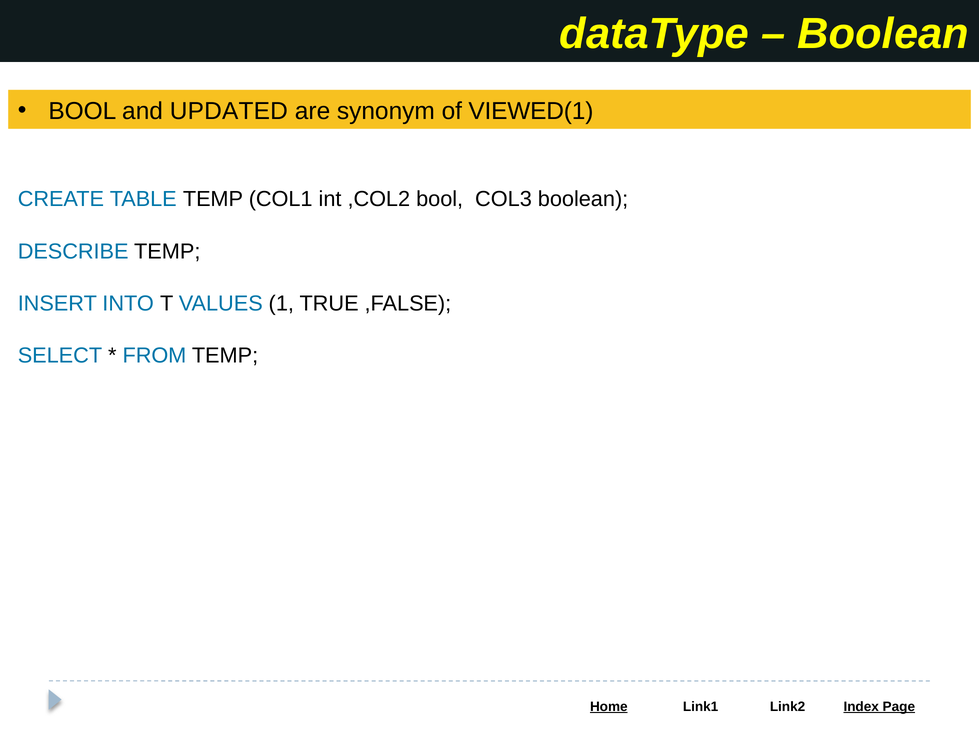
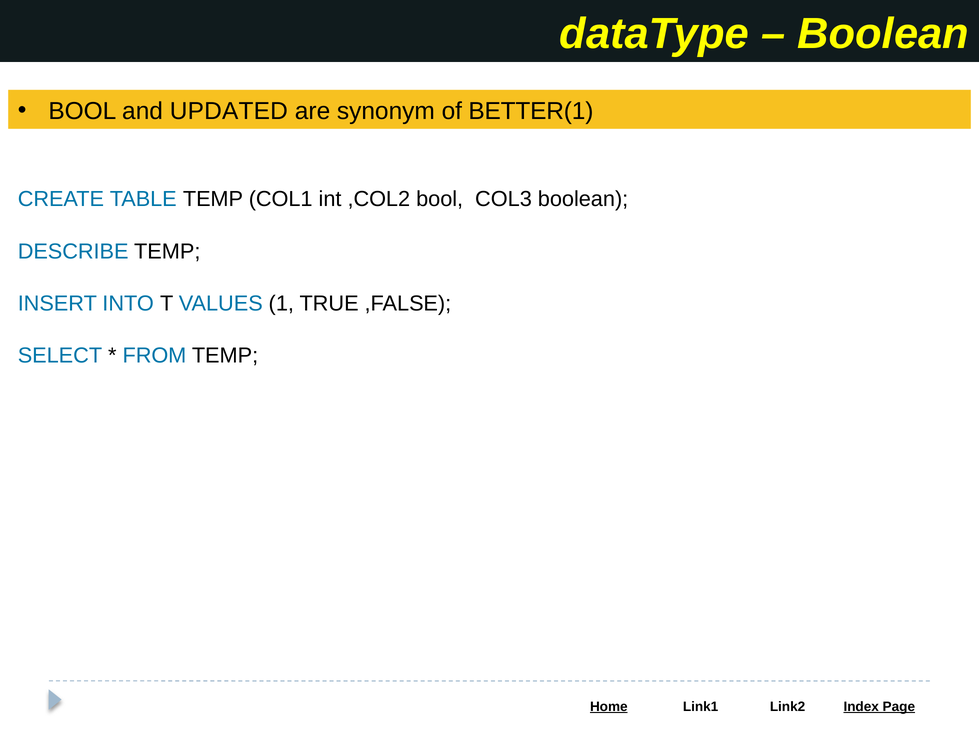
VIEWED(1: VIEWED(1 -> BETTER(1 (531, 111)
